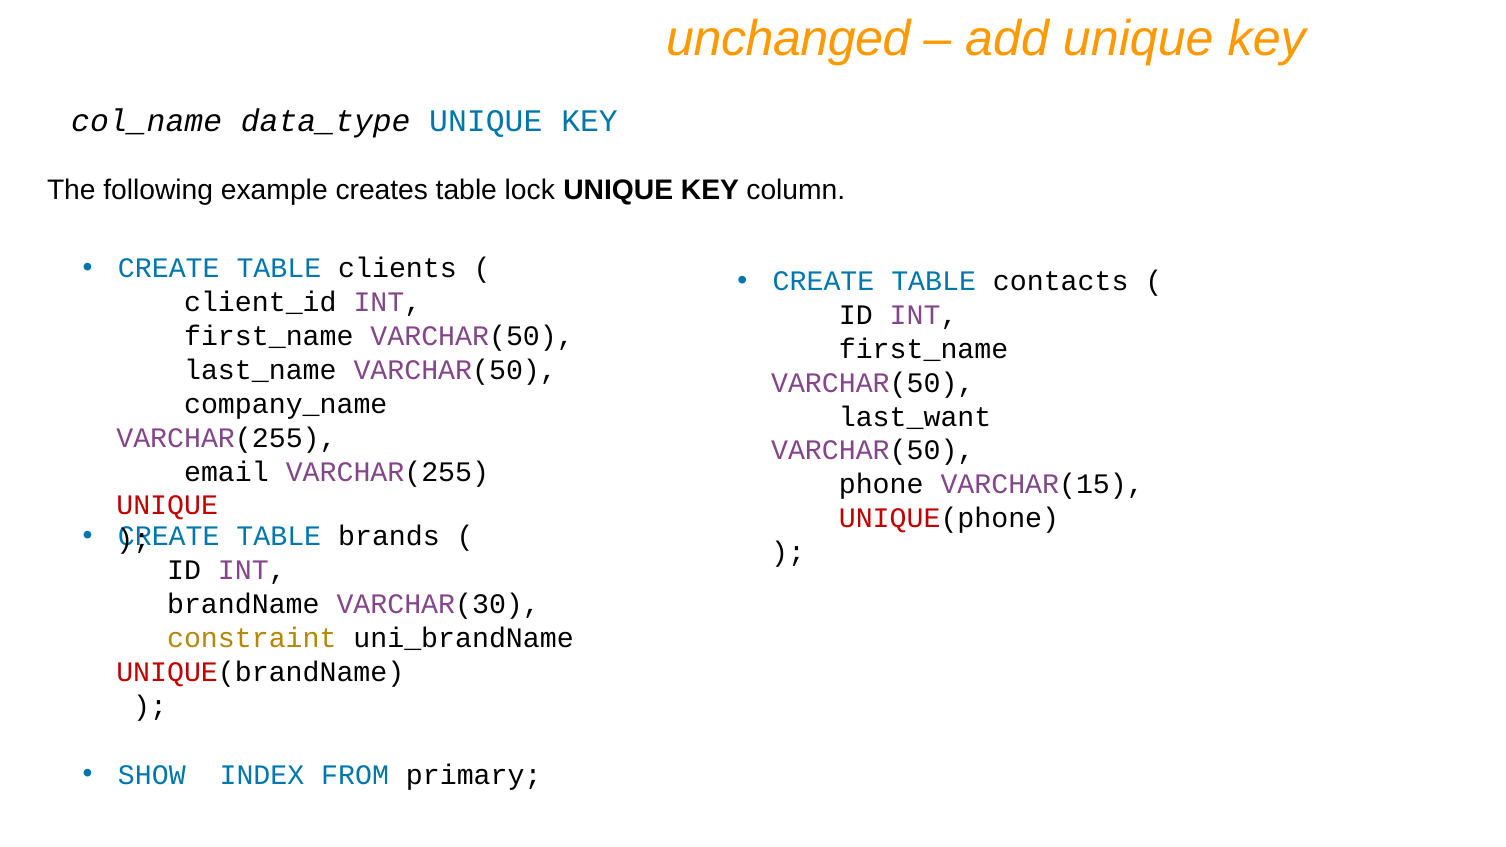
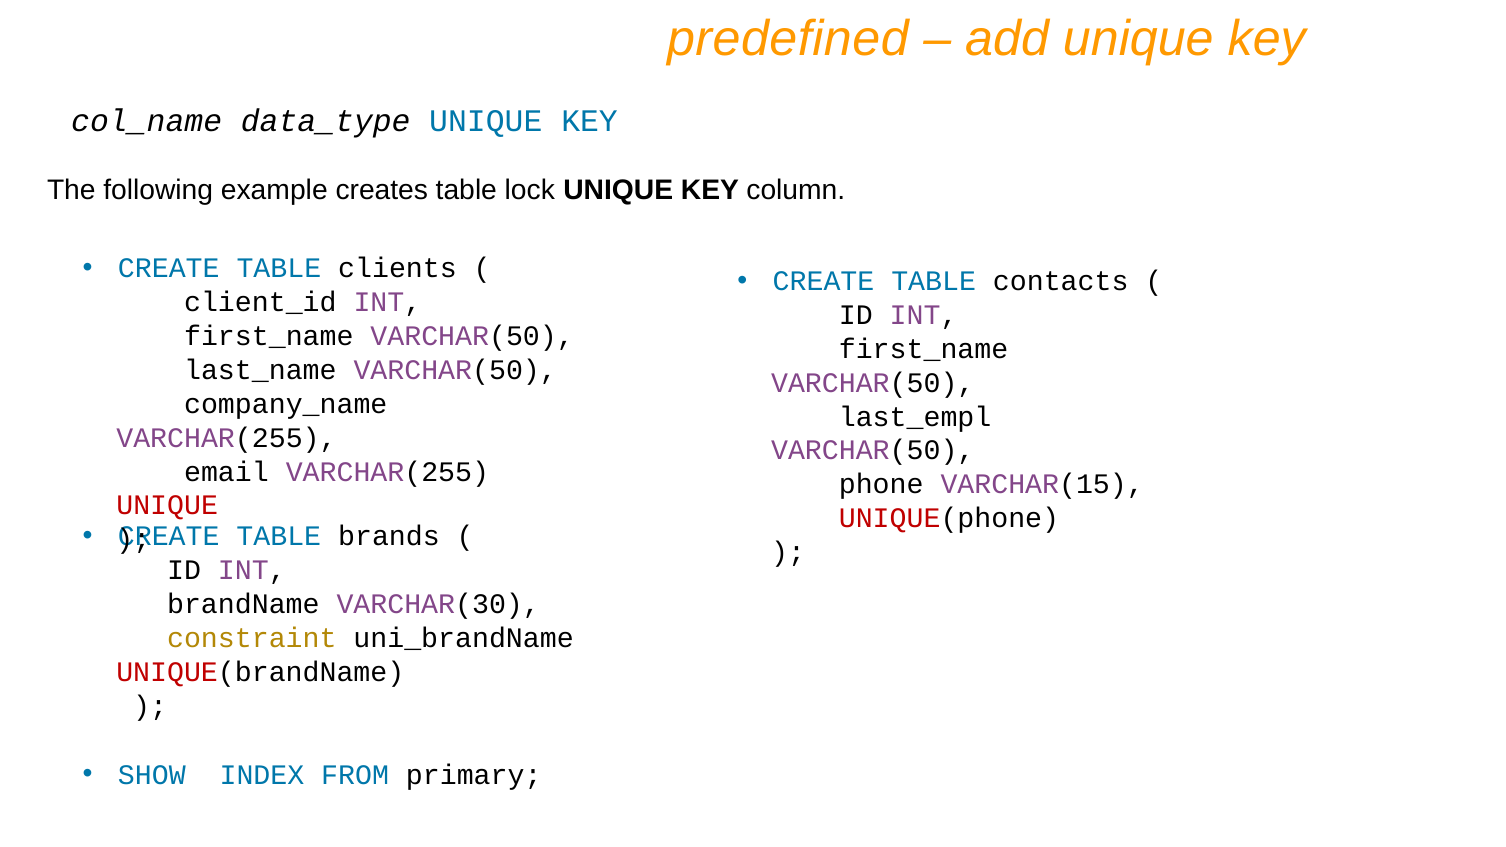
unchanged: unchanged -> predefined (788, 39)
last_want: last_want -> last_empl (915, 417)
